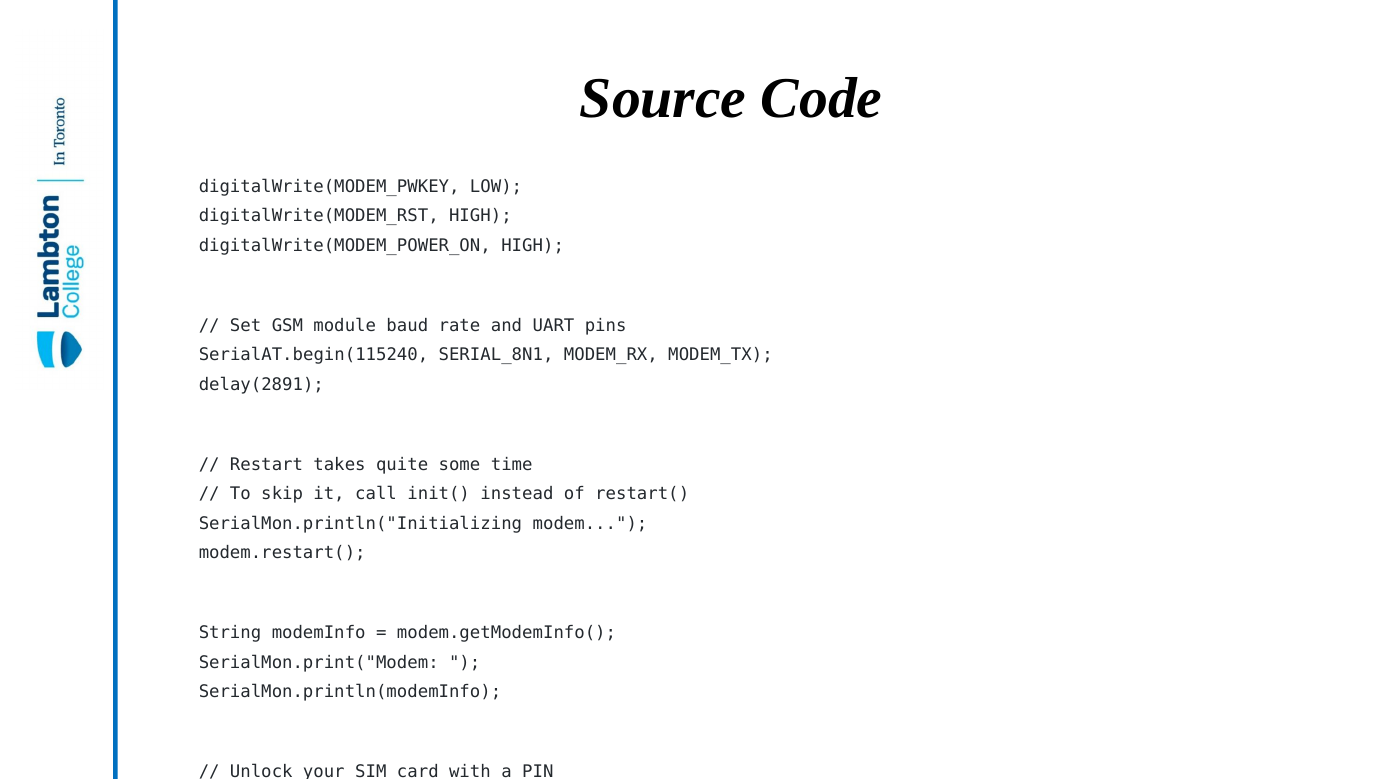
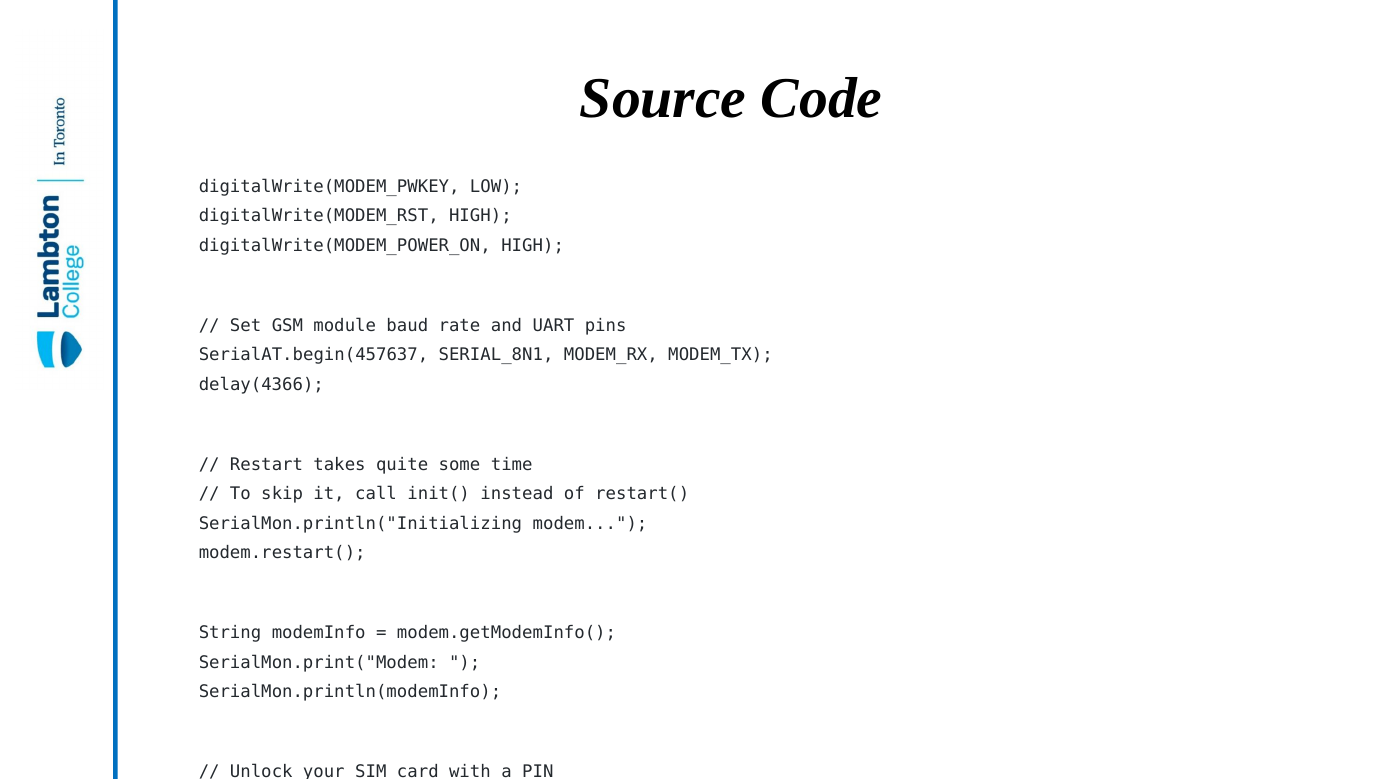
SerialAT.begin(115240: SerialAT.begin(115240 -> SerialAT.begin(457637 (314, 355)
delay(2891: delay(2891 -> delay(4366 (261, 385)
